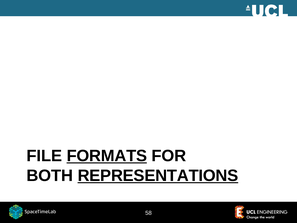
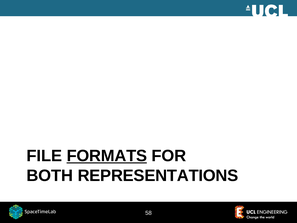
REPRESENTATIONS underline: present -> none (158, 175)
